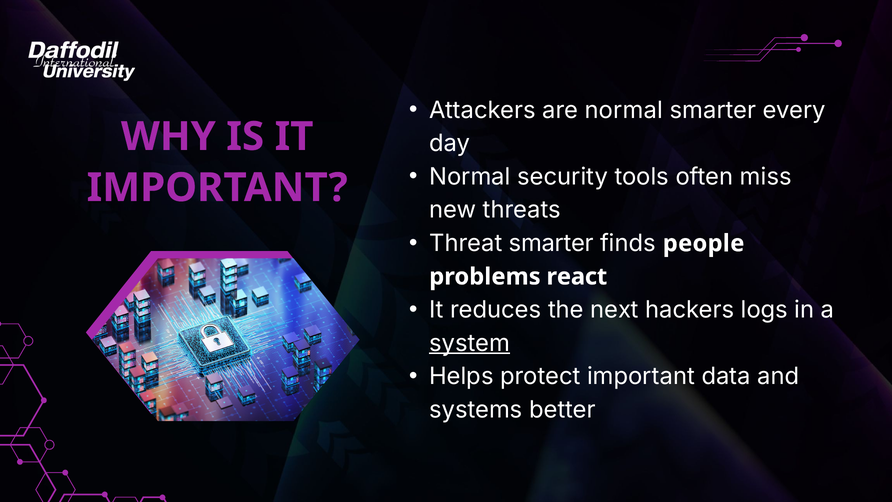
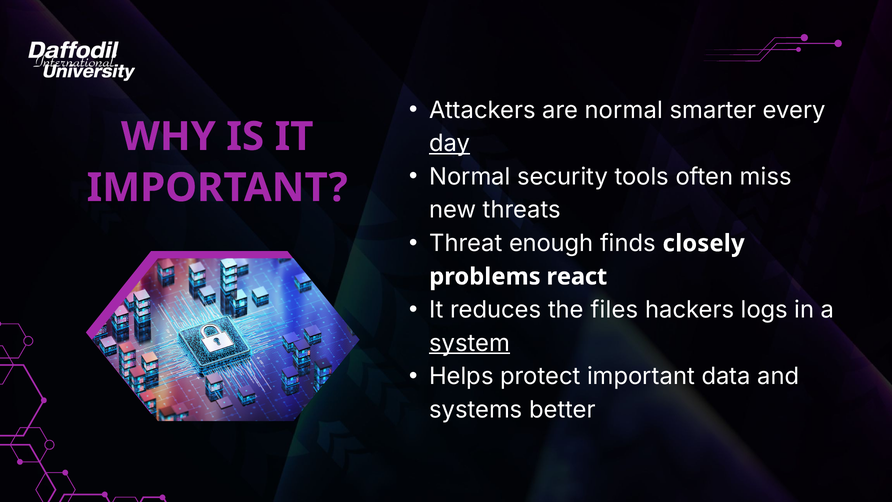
day underline: none -> present (450, 144)
Threat smarter: smarter -> enough (551, 243)
people: people -> closely (704, 243)
next: next -> files (614, 310)
